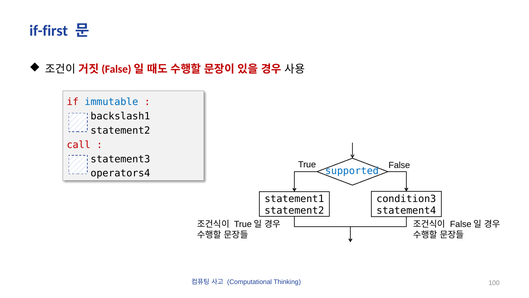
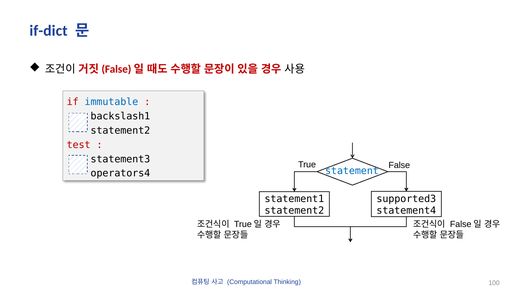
if-first: if-first -> if-dict (49, 31)
call: call -> test (79, 145)
supported: supported -> statement (352, 171)
condition3: condition3 -> supported3 (406, 198)
